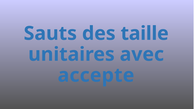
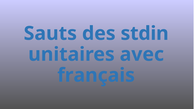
taille: taille -> stdin (145, 33)
accepte: accepte -> français (96, 75)
